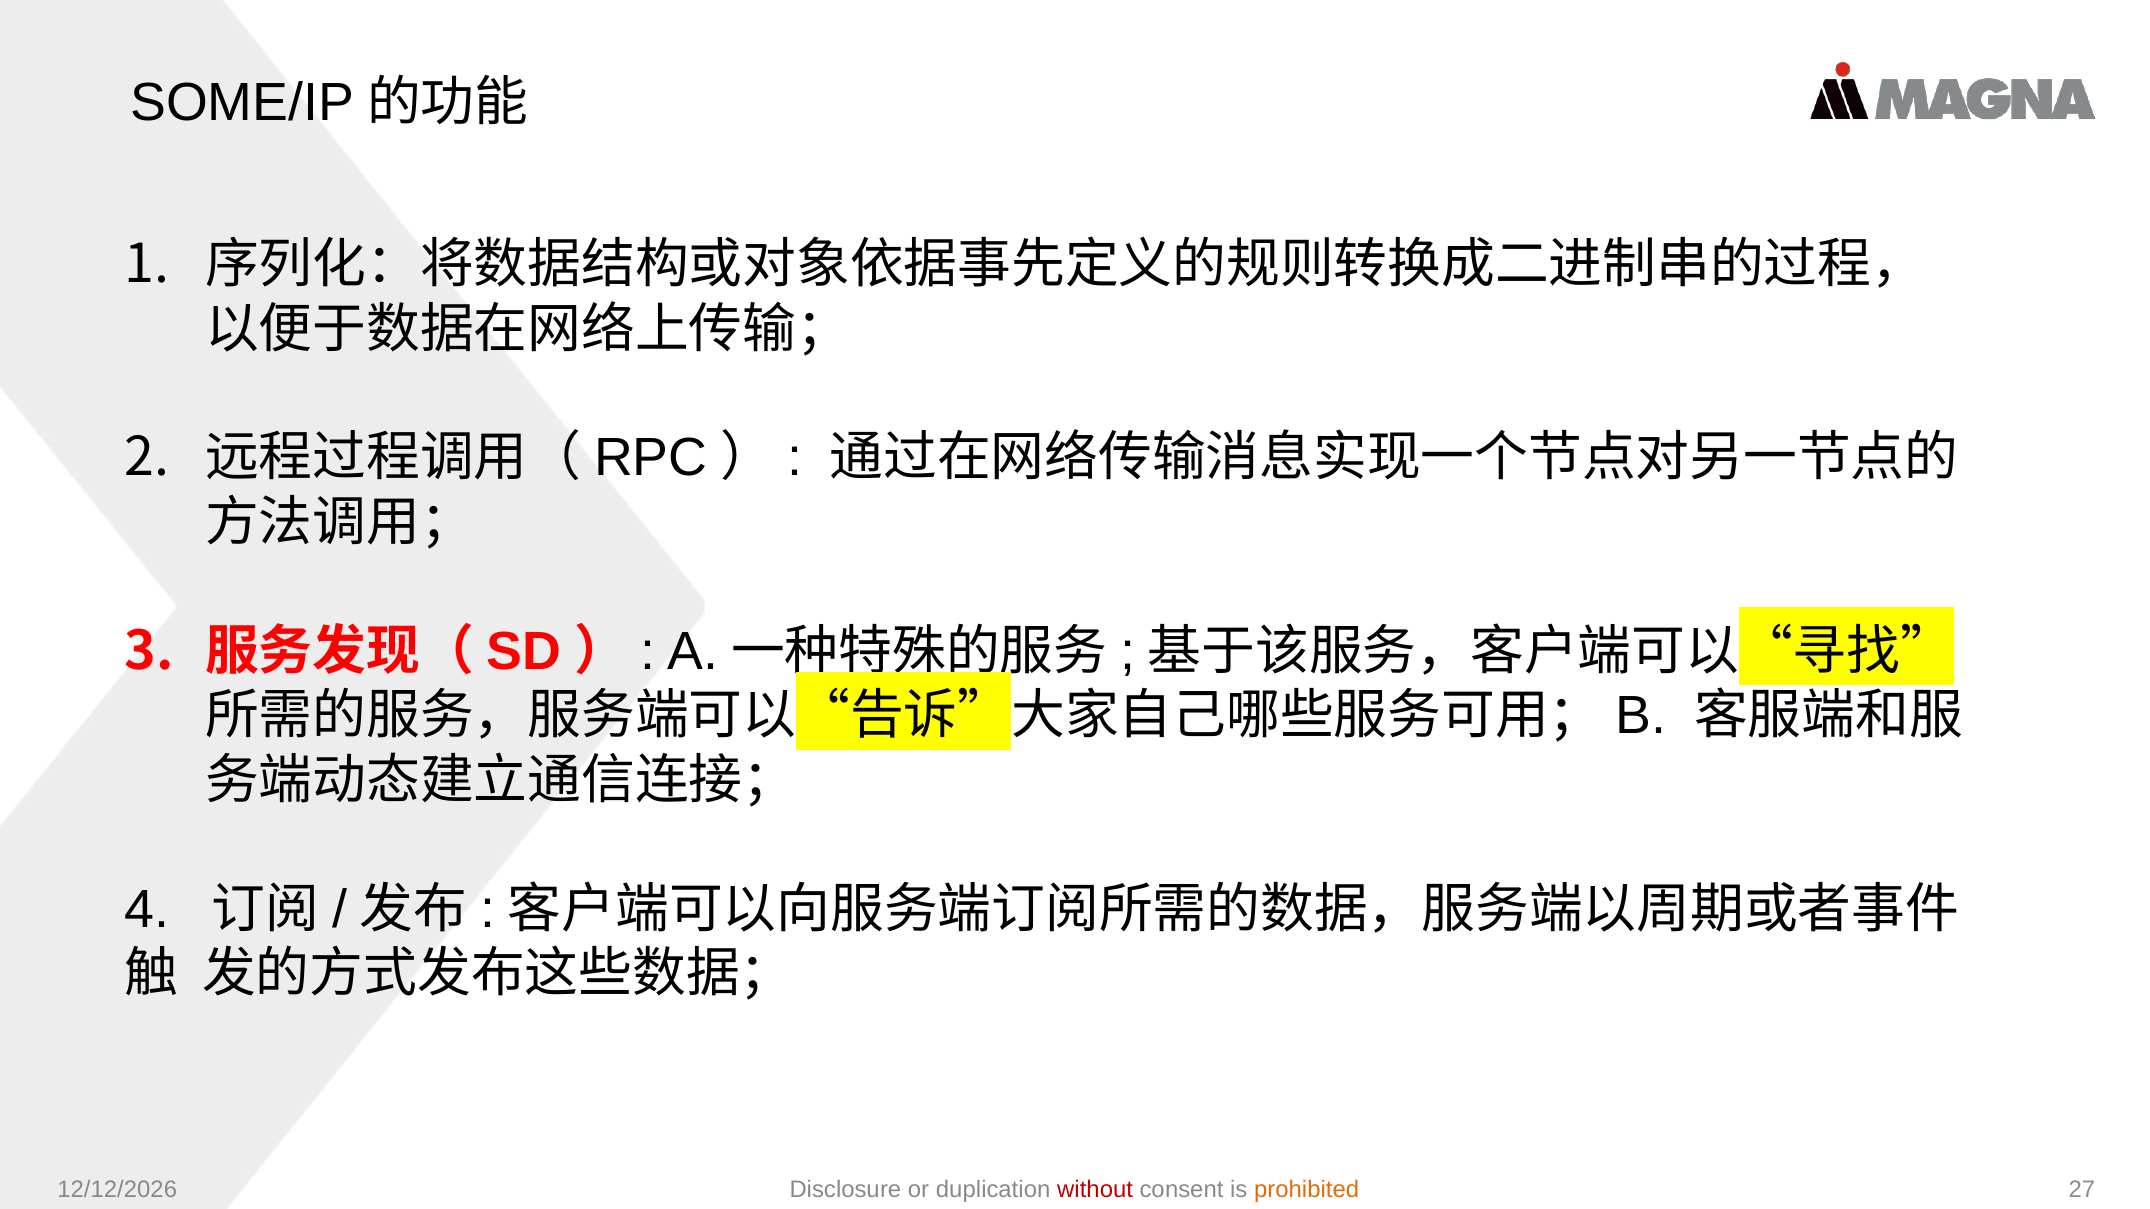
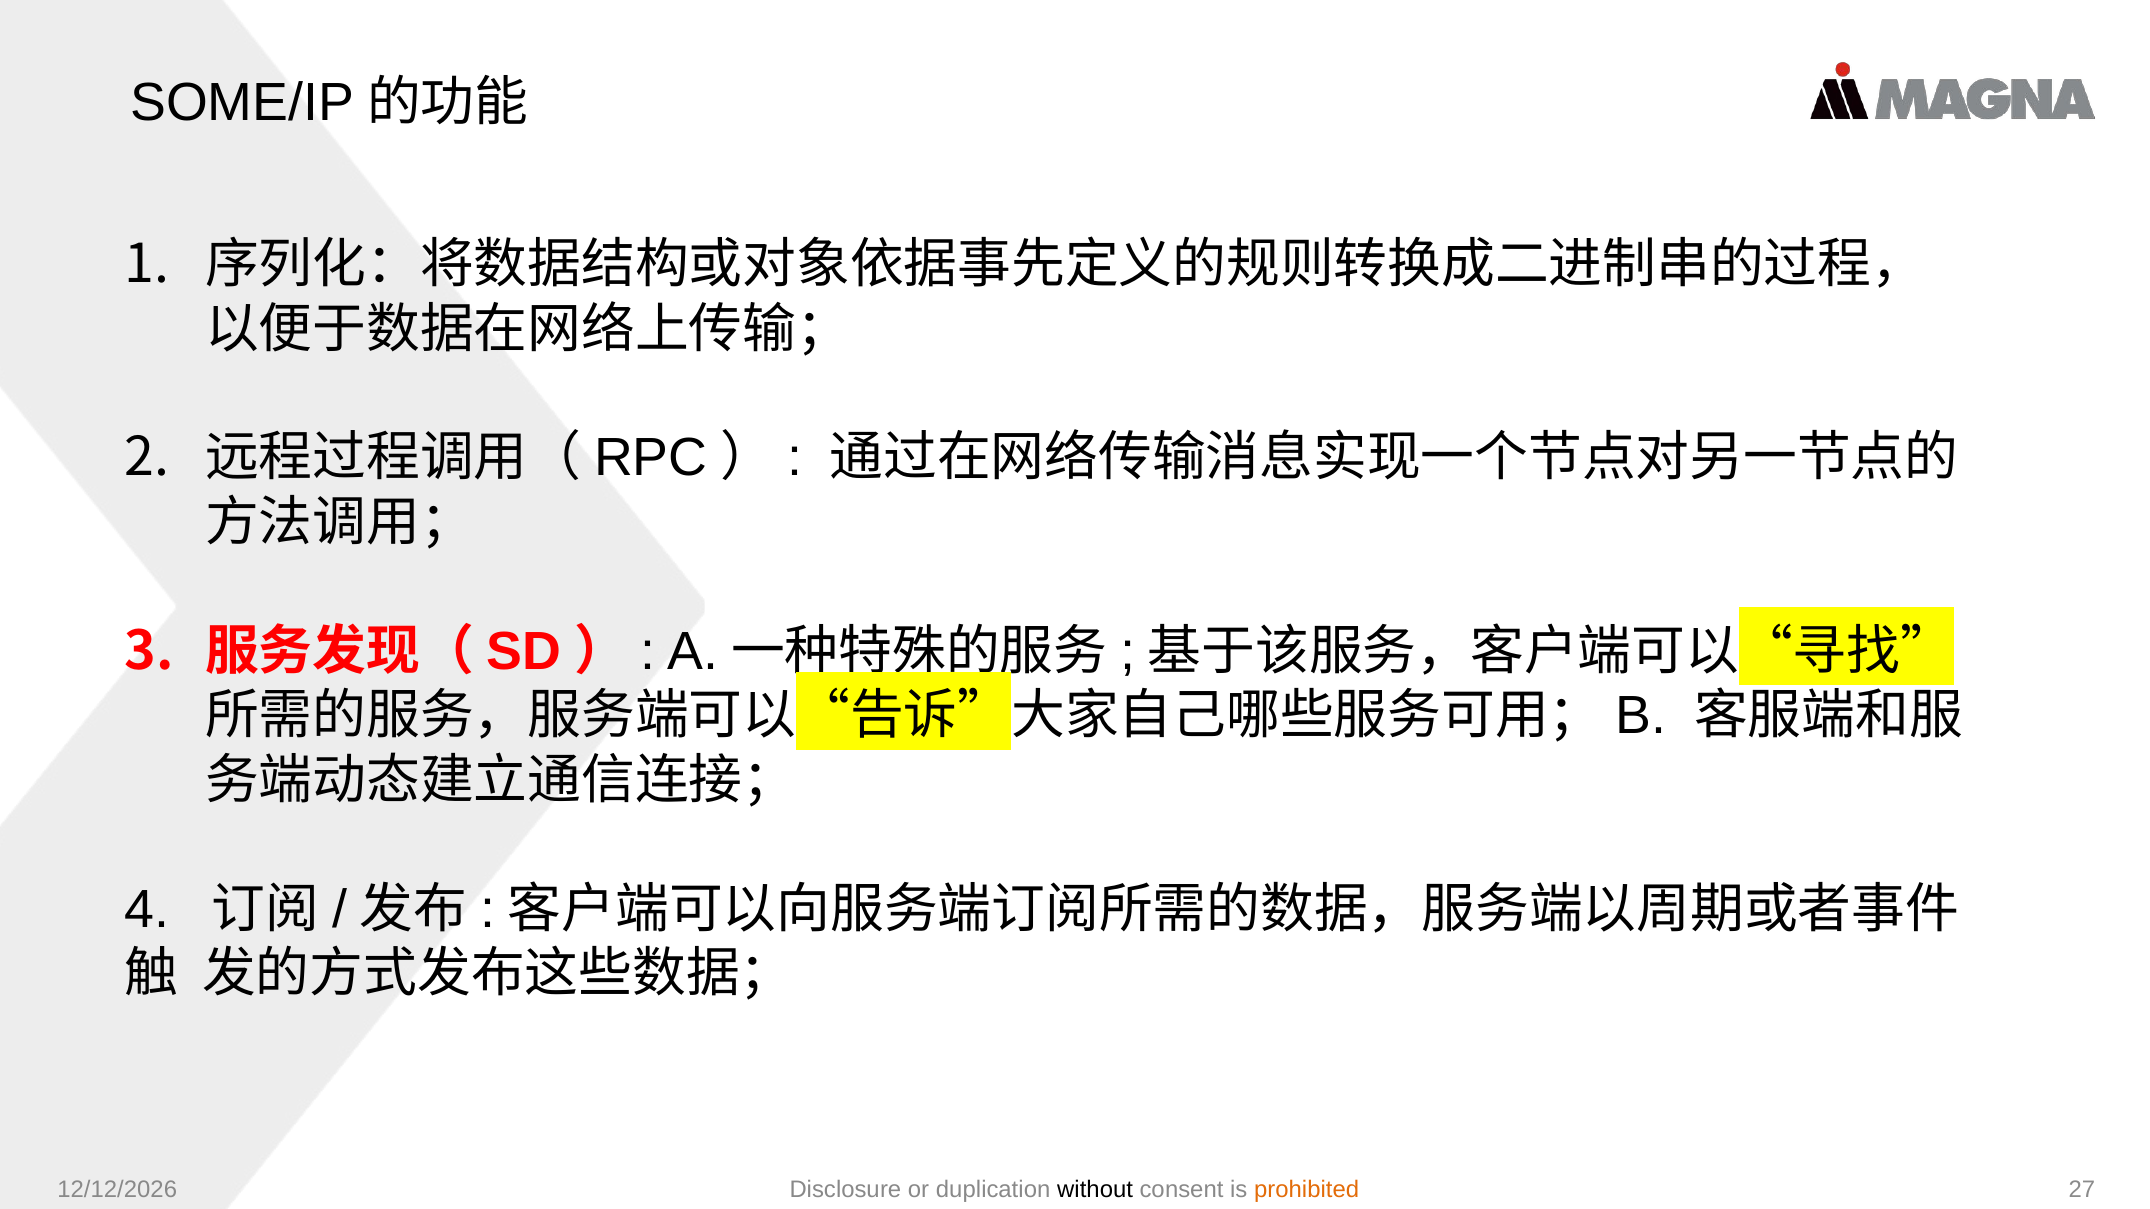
without colour: red -> black (1095, 1190)
